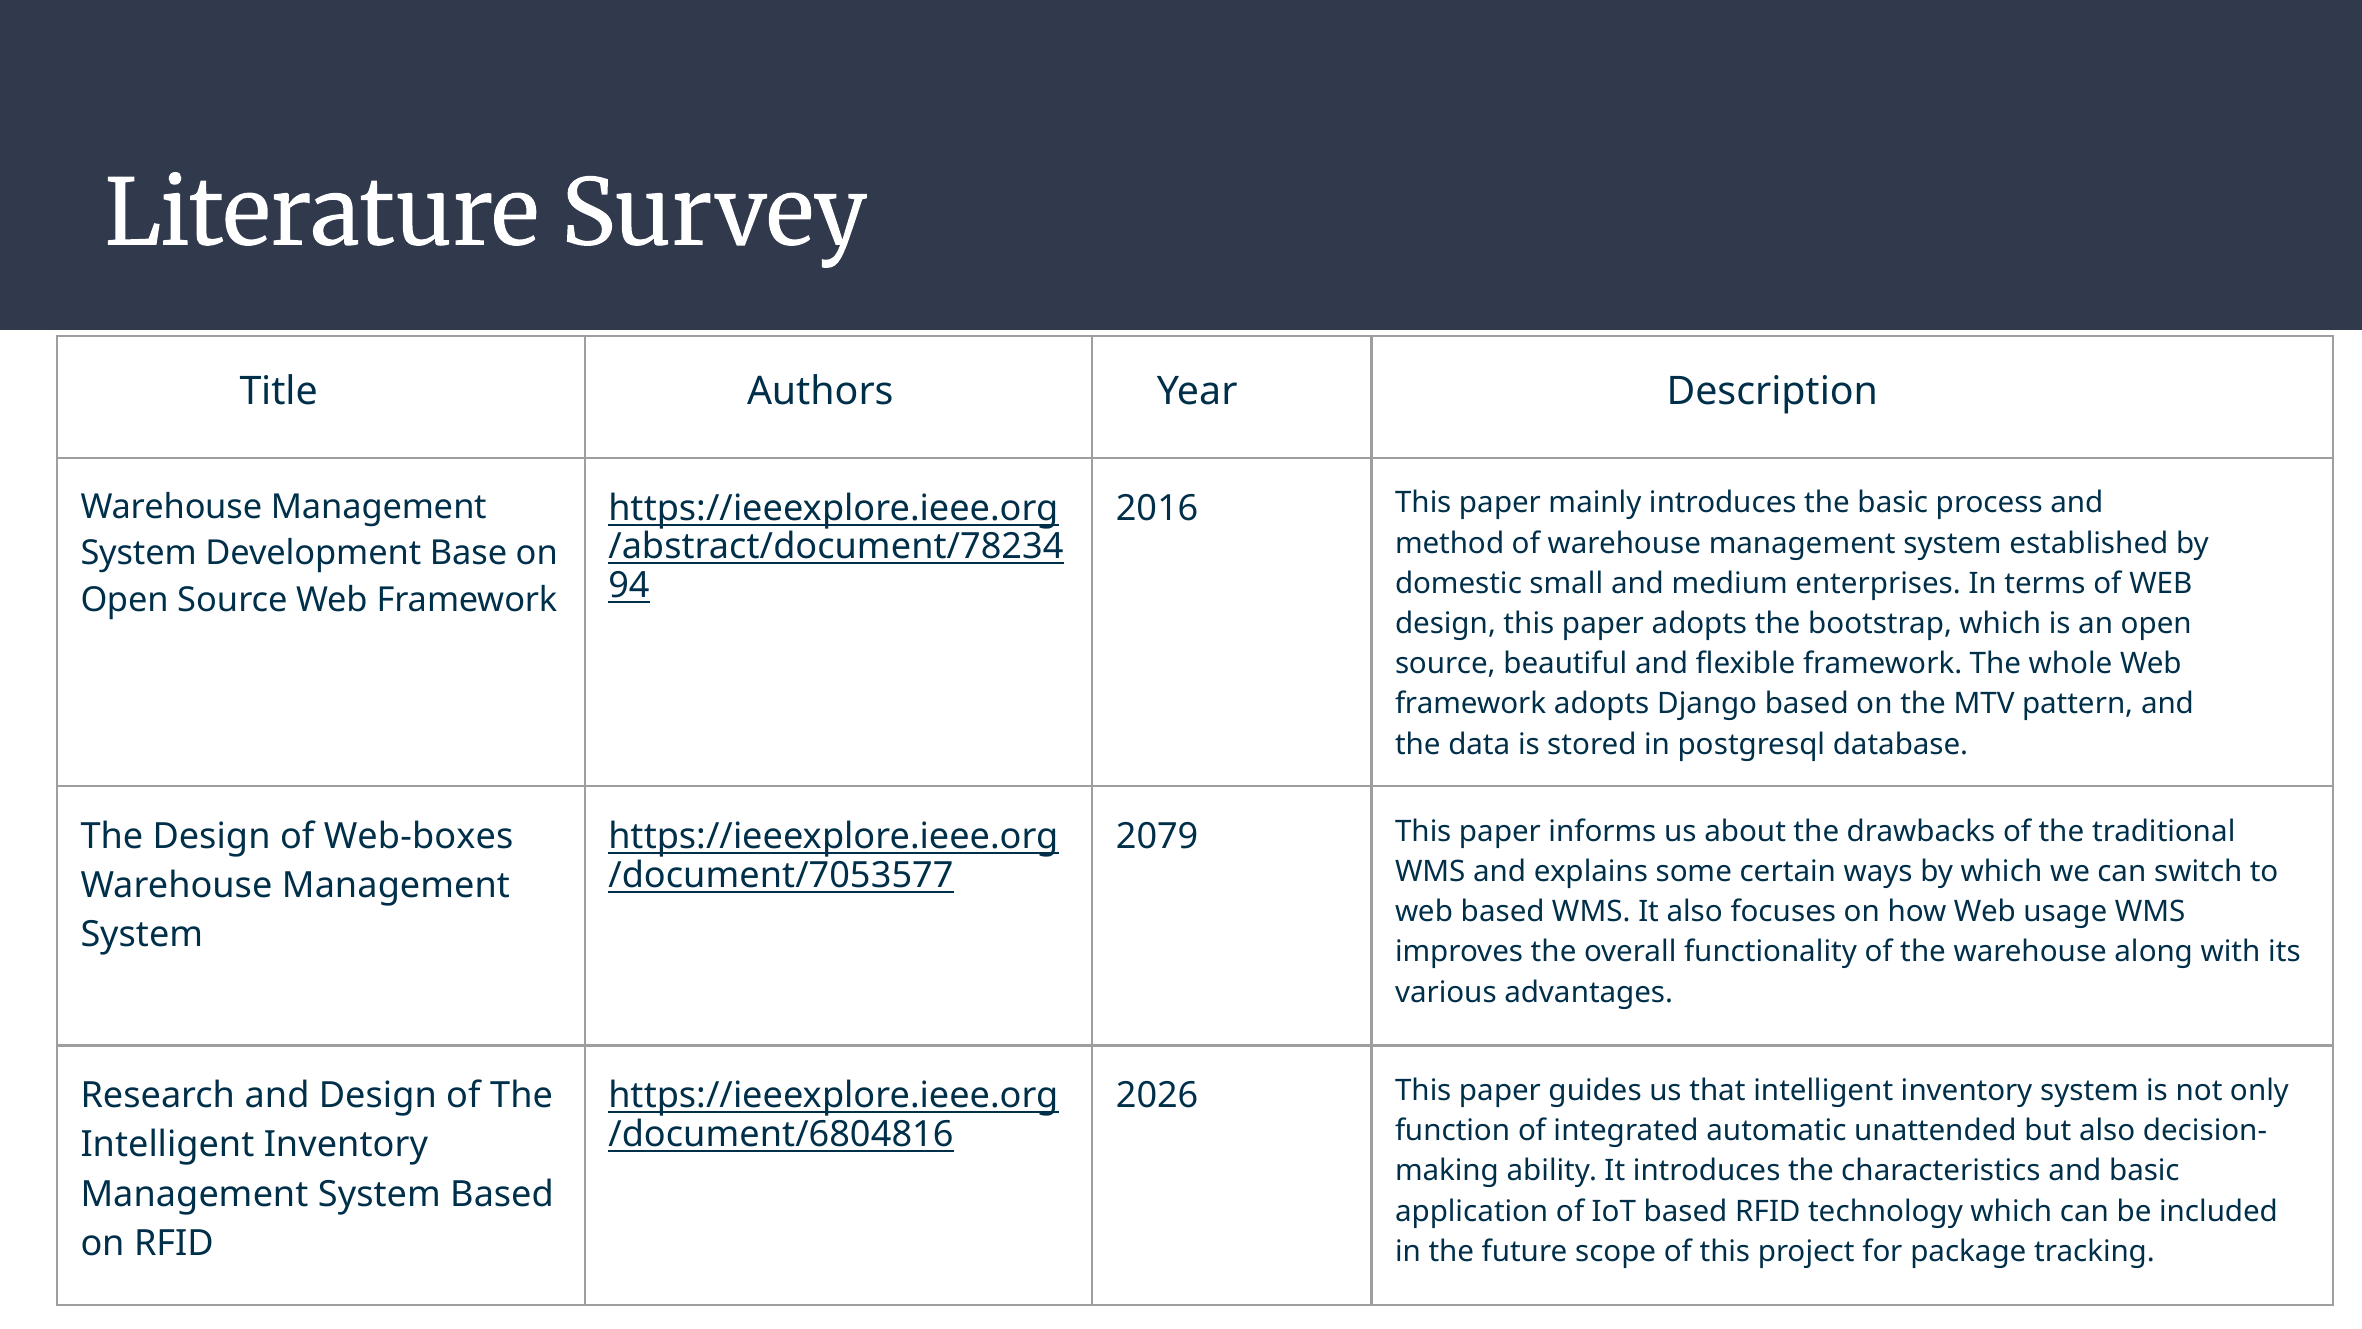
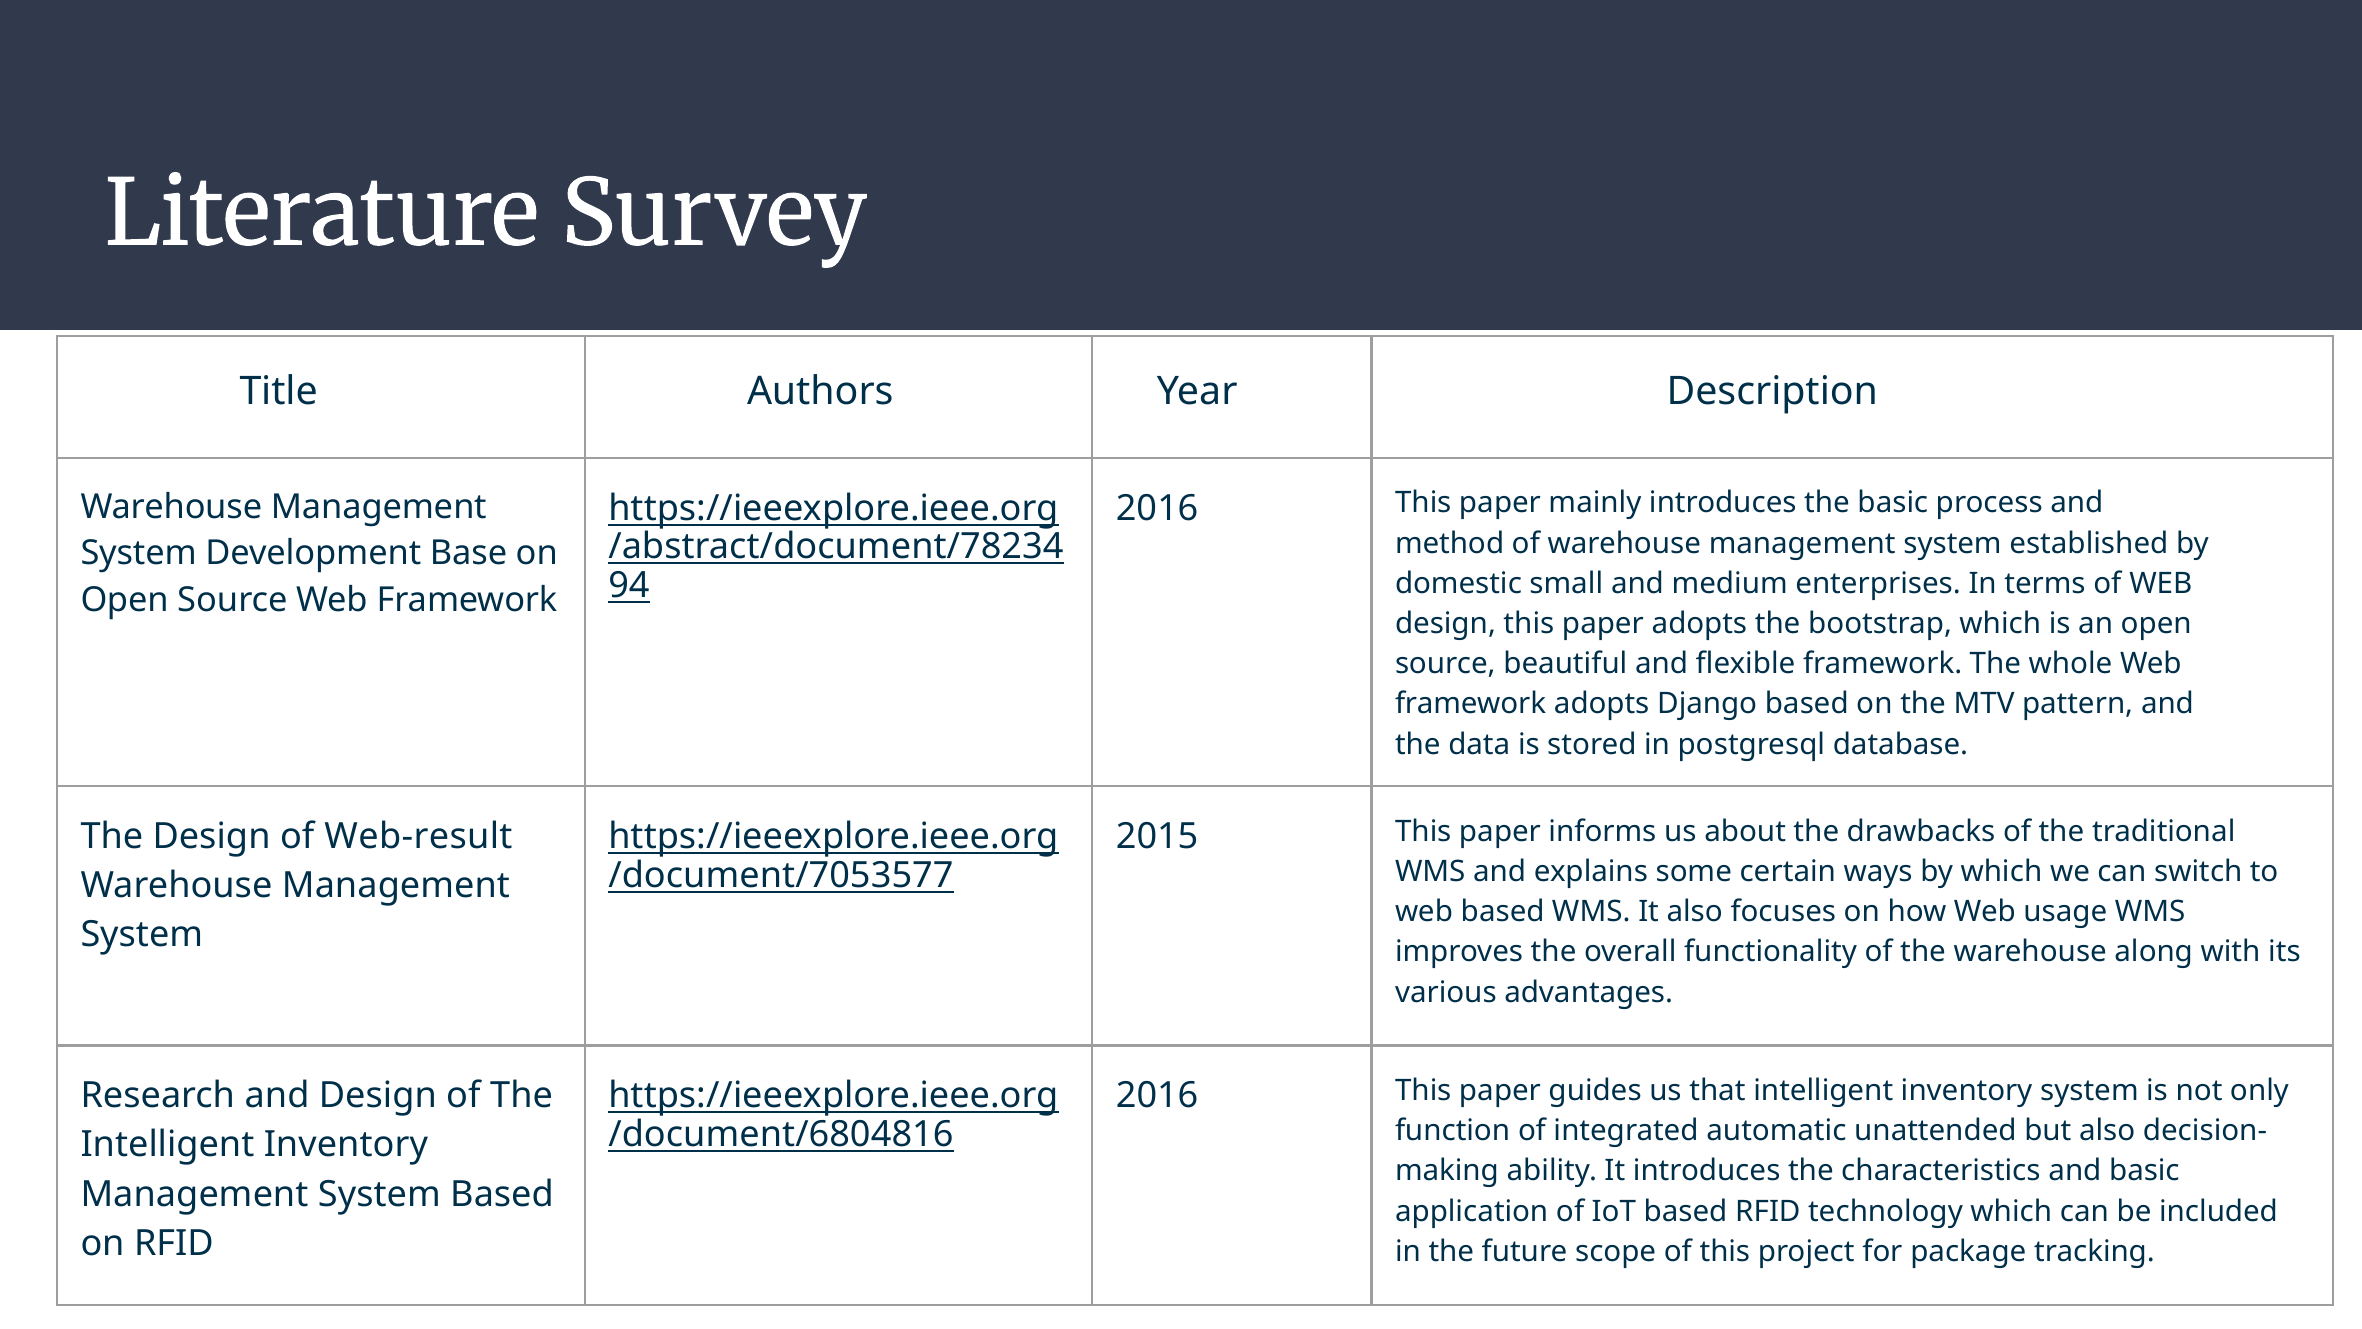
Web-boxes: Web-boxes -> Web-result (418, 836)
2079: 2079 -> 2015 (1157, 836)
2026: 2026 -> 2016 (1157, 1095)
